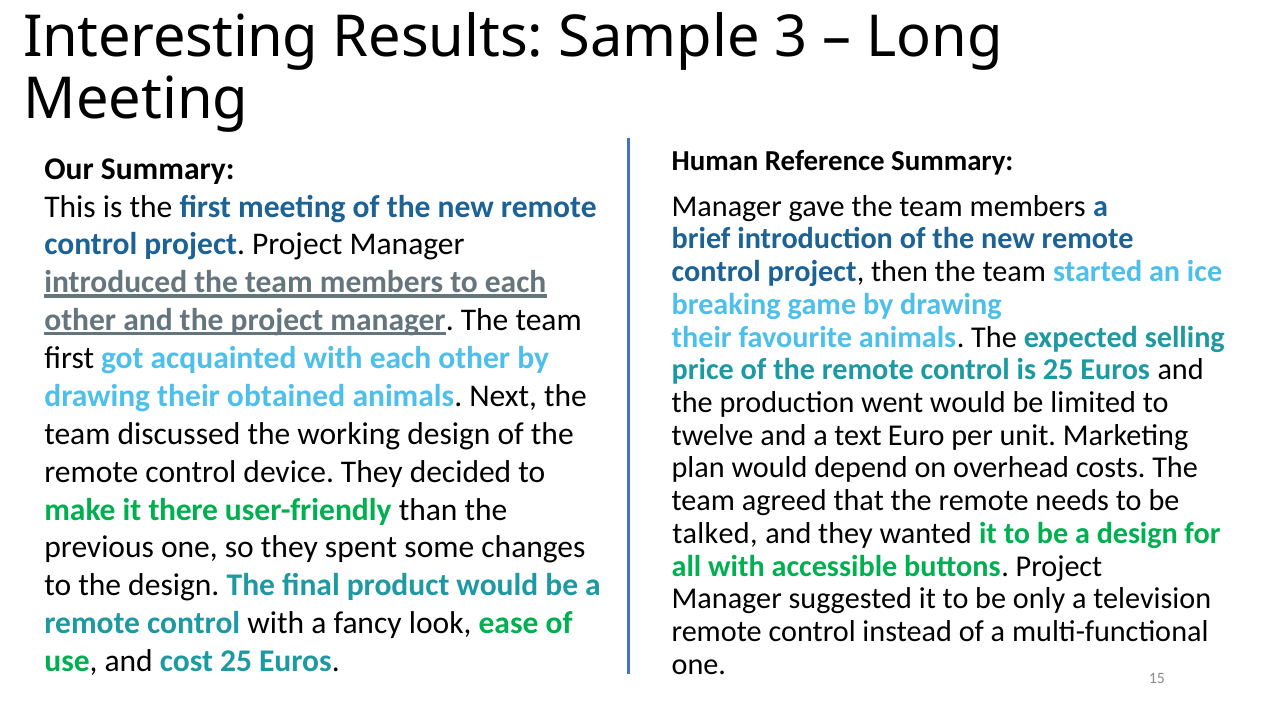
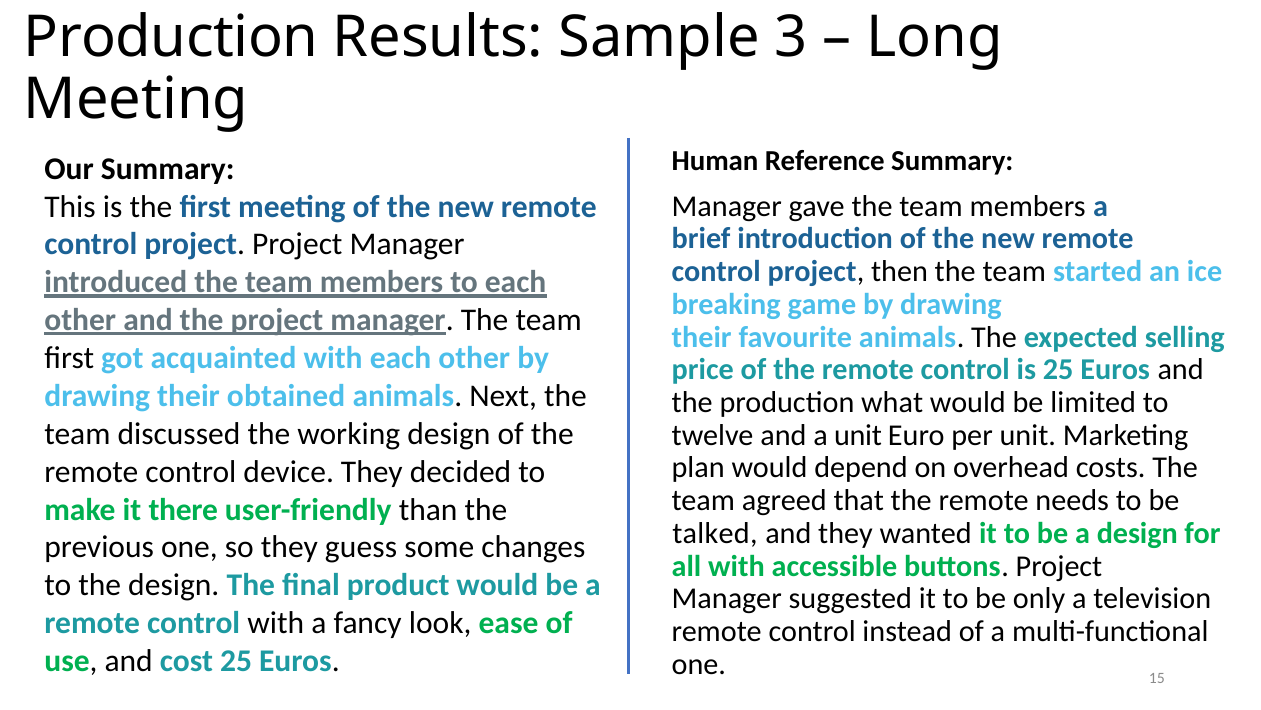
Interesting: Interesting -> Production (171, 37)
went: went -> what (892, 402)
a text: text -> unit (858, 435)
spent: spent -> guess (361, 547)
